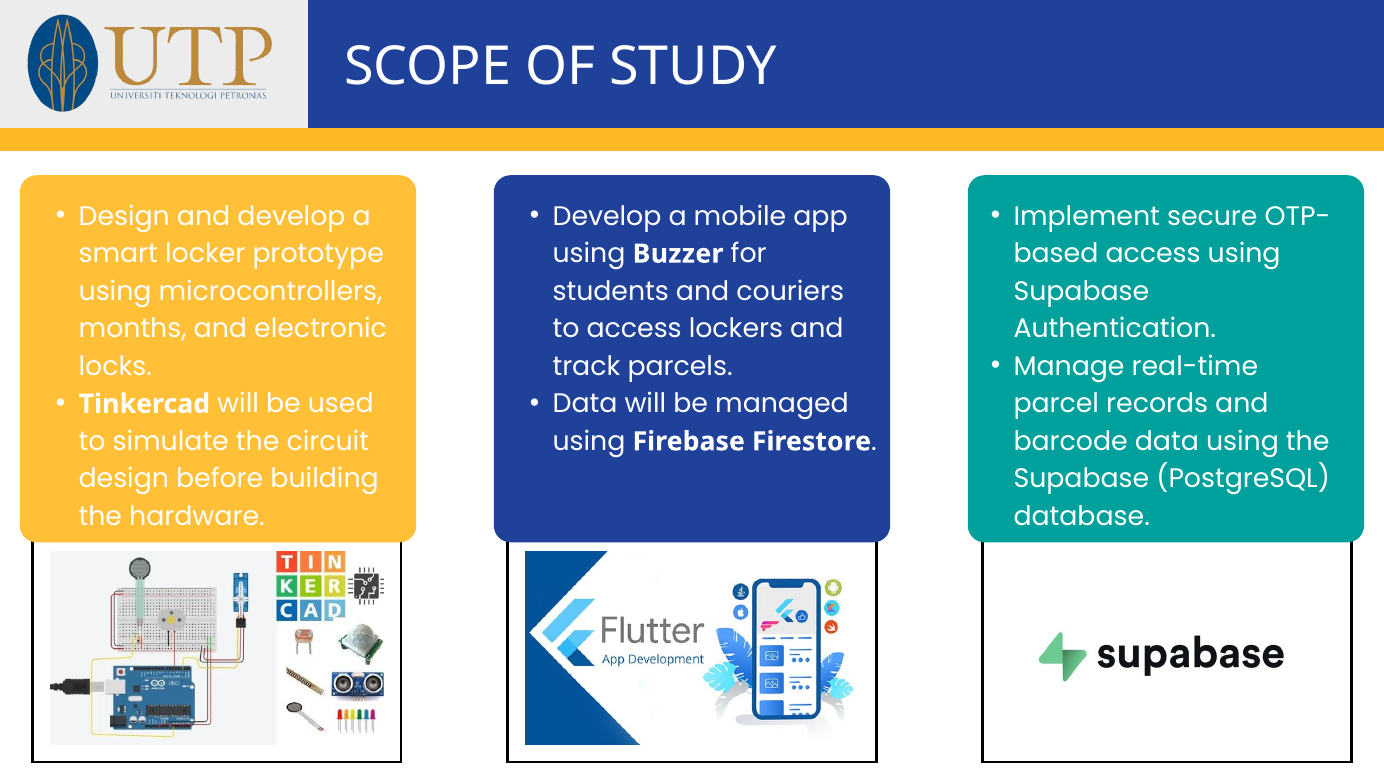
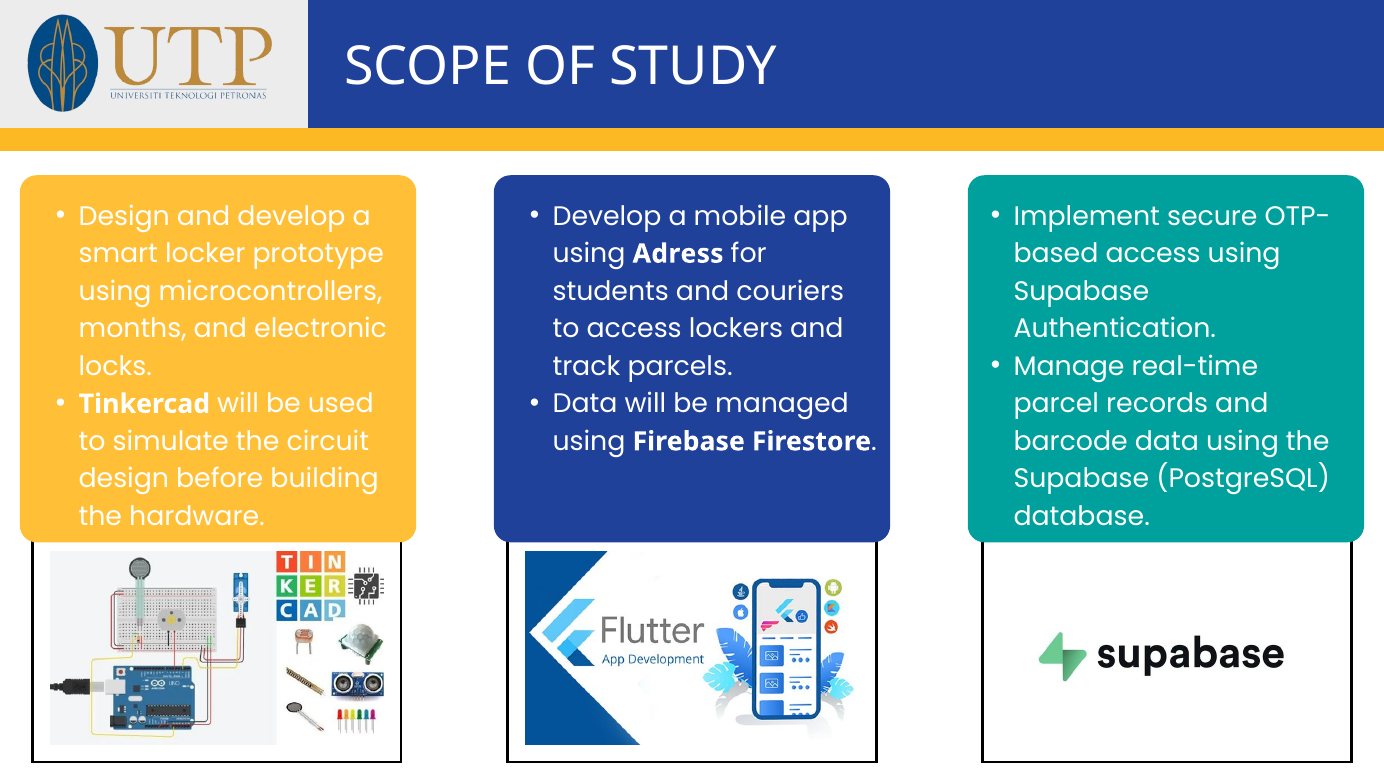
Buzzer: Buzzer -> Adress (678, 254)
